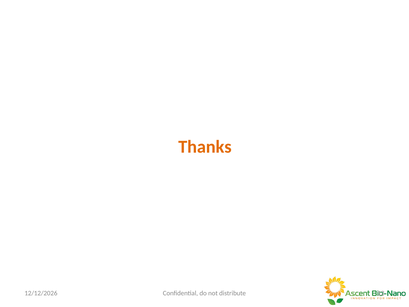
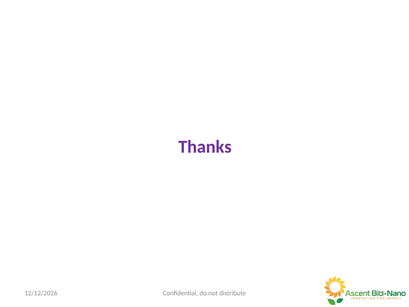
Thanks colour: orange -> purple (205, 147)
